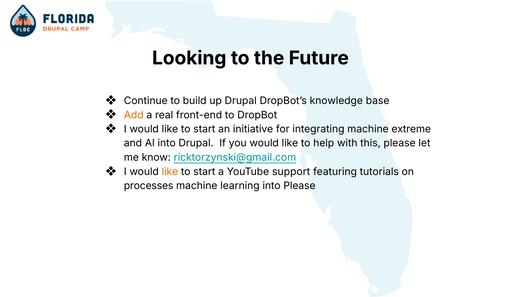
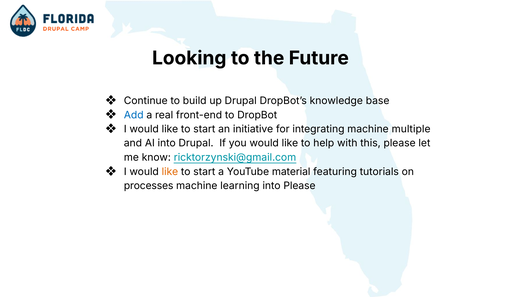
Add colour: orange -> blue (134, 115)
extreme: extreme -> multiple (411, 129)
support: support -> material (291, 172)
